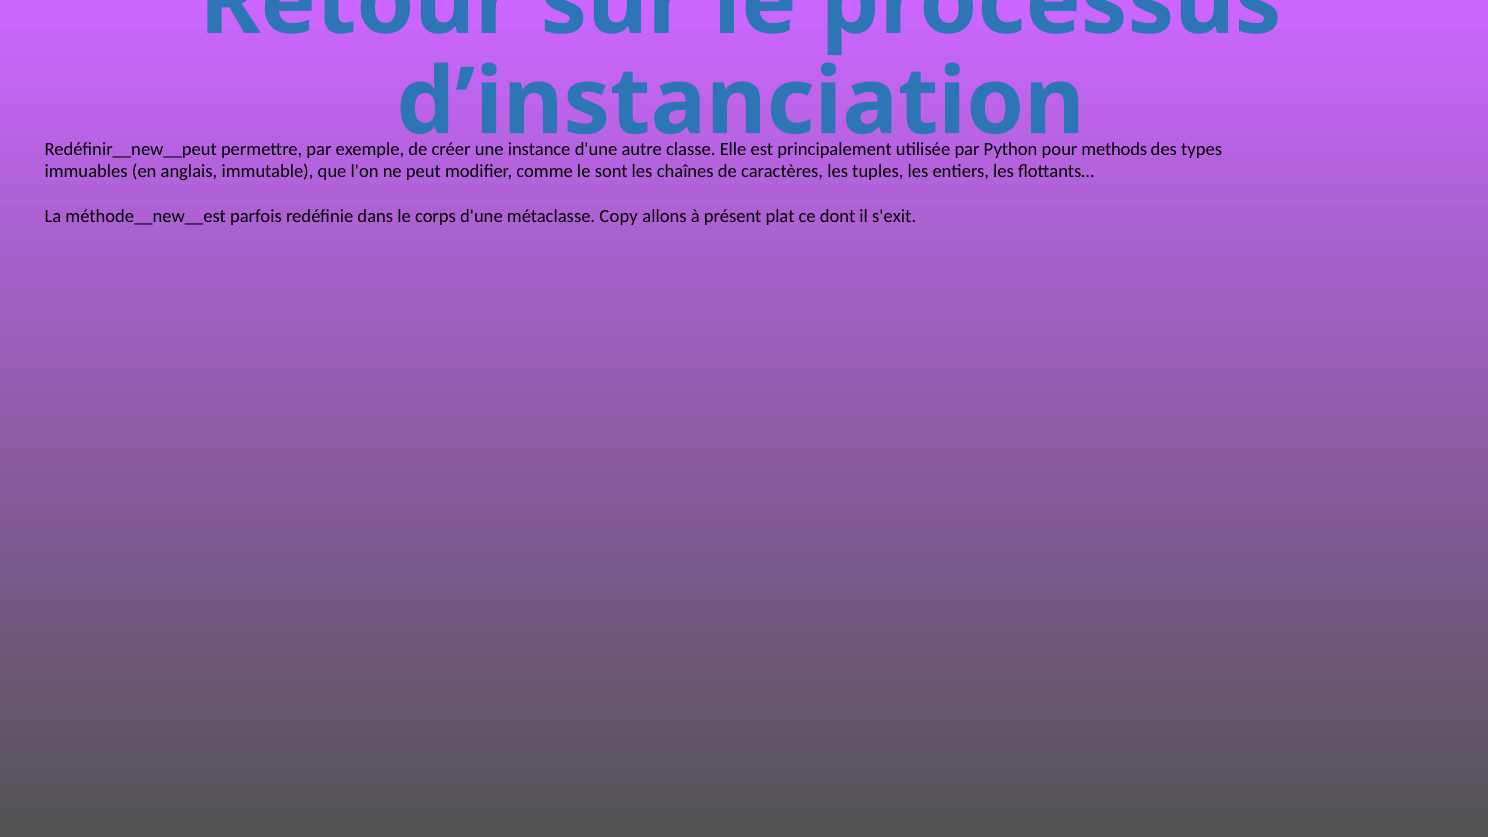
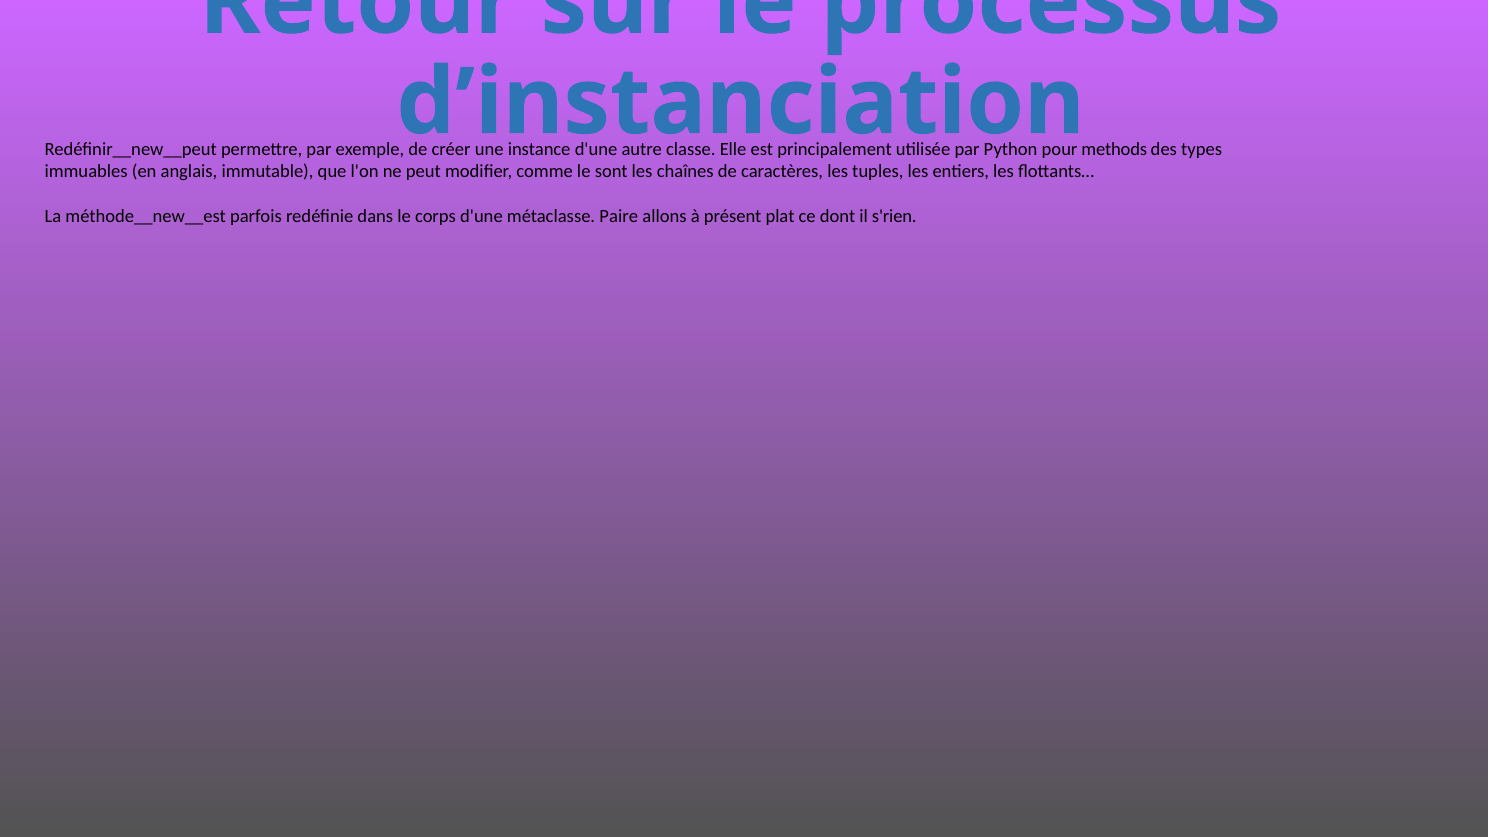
Copy: Copy -> Paire (619, 216)
s'exit: s'exit -> s'rien (894, 216)
